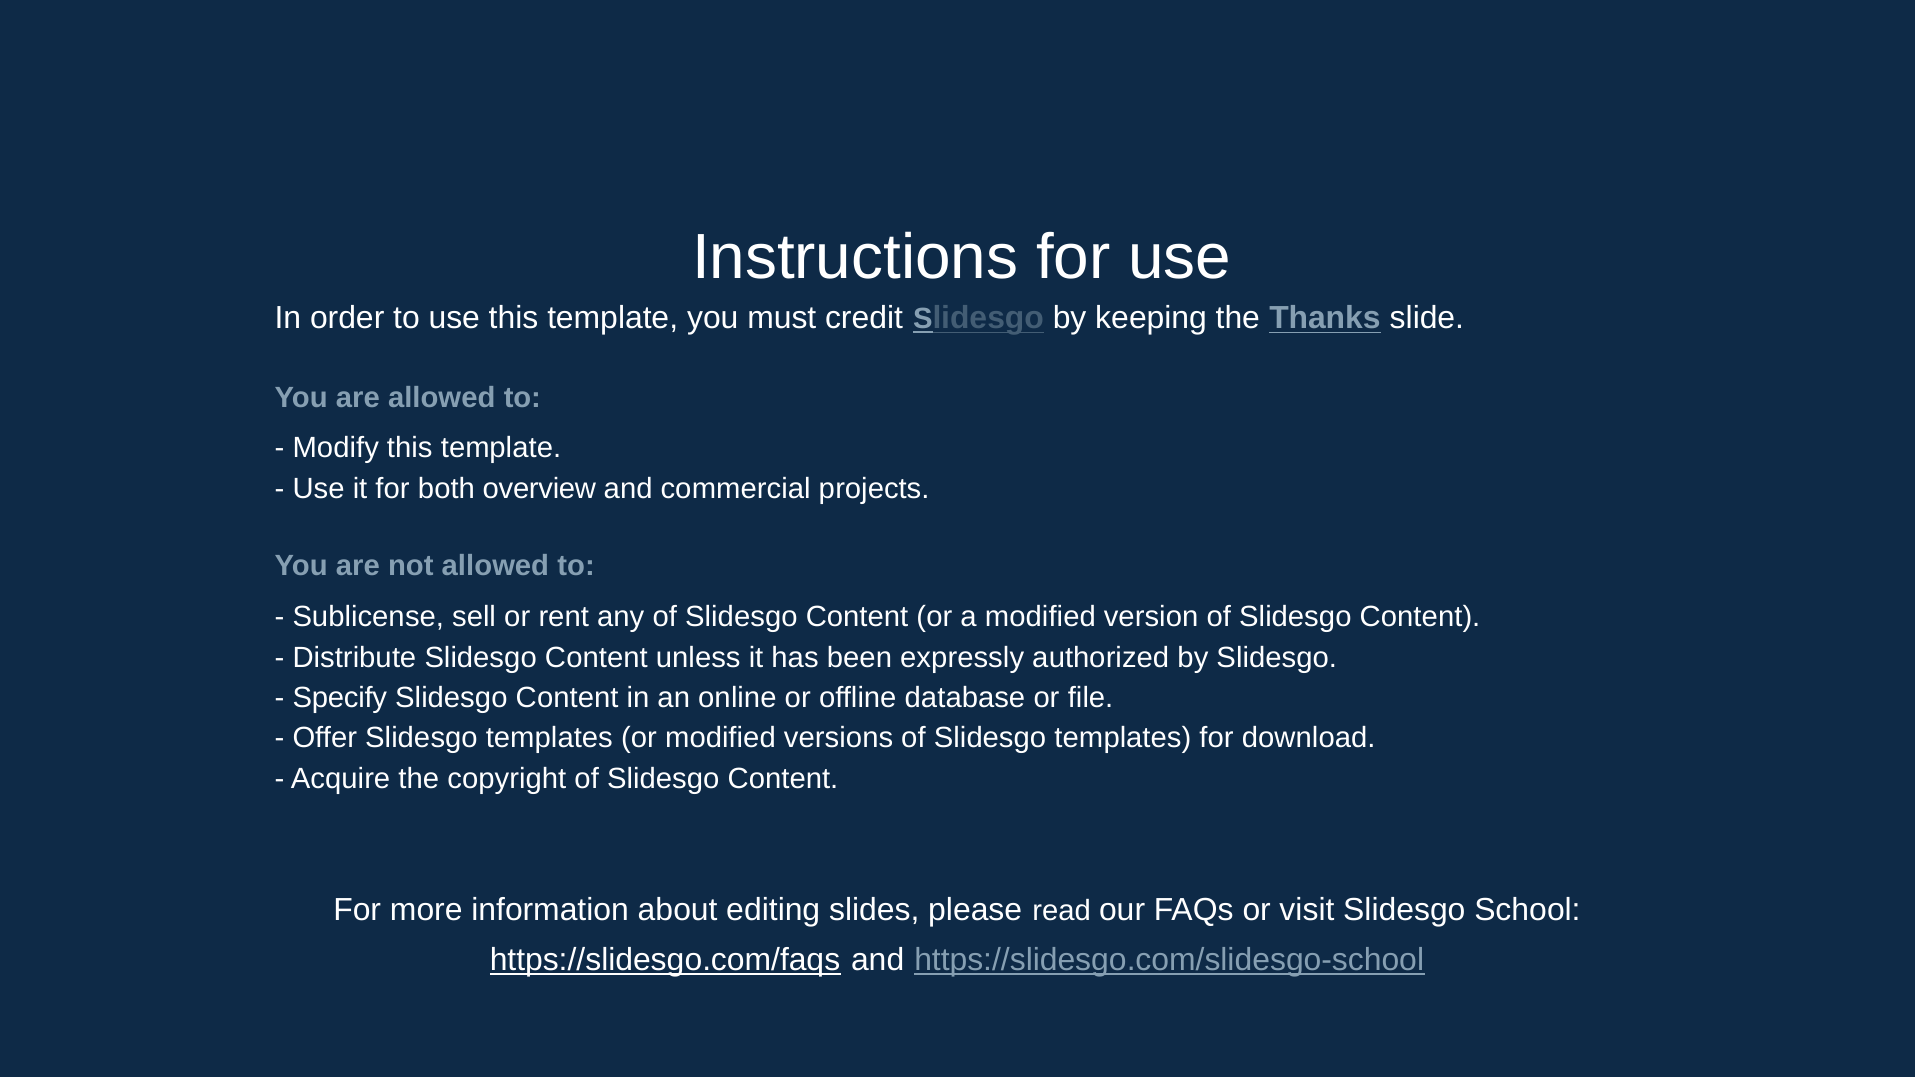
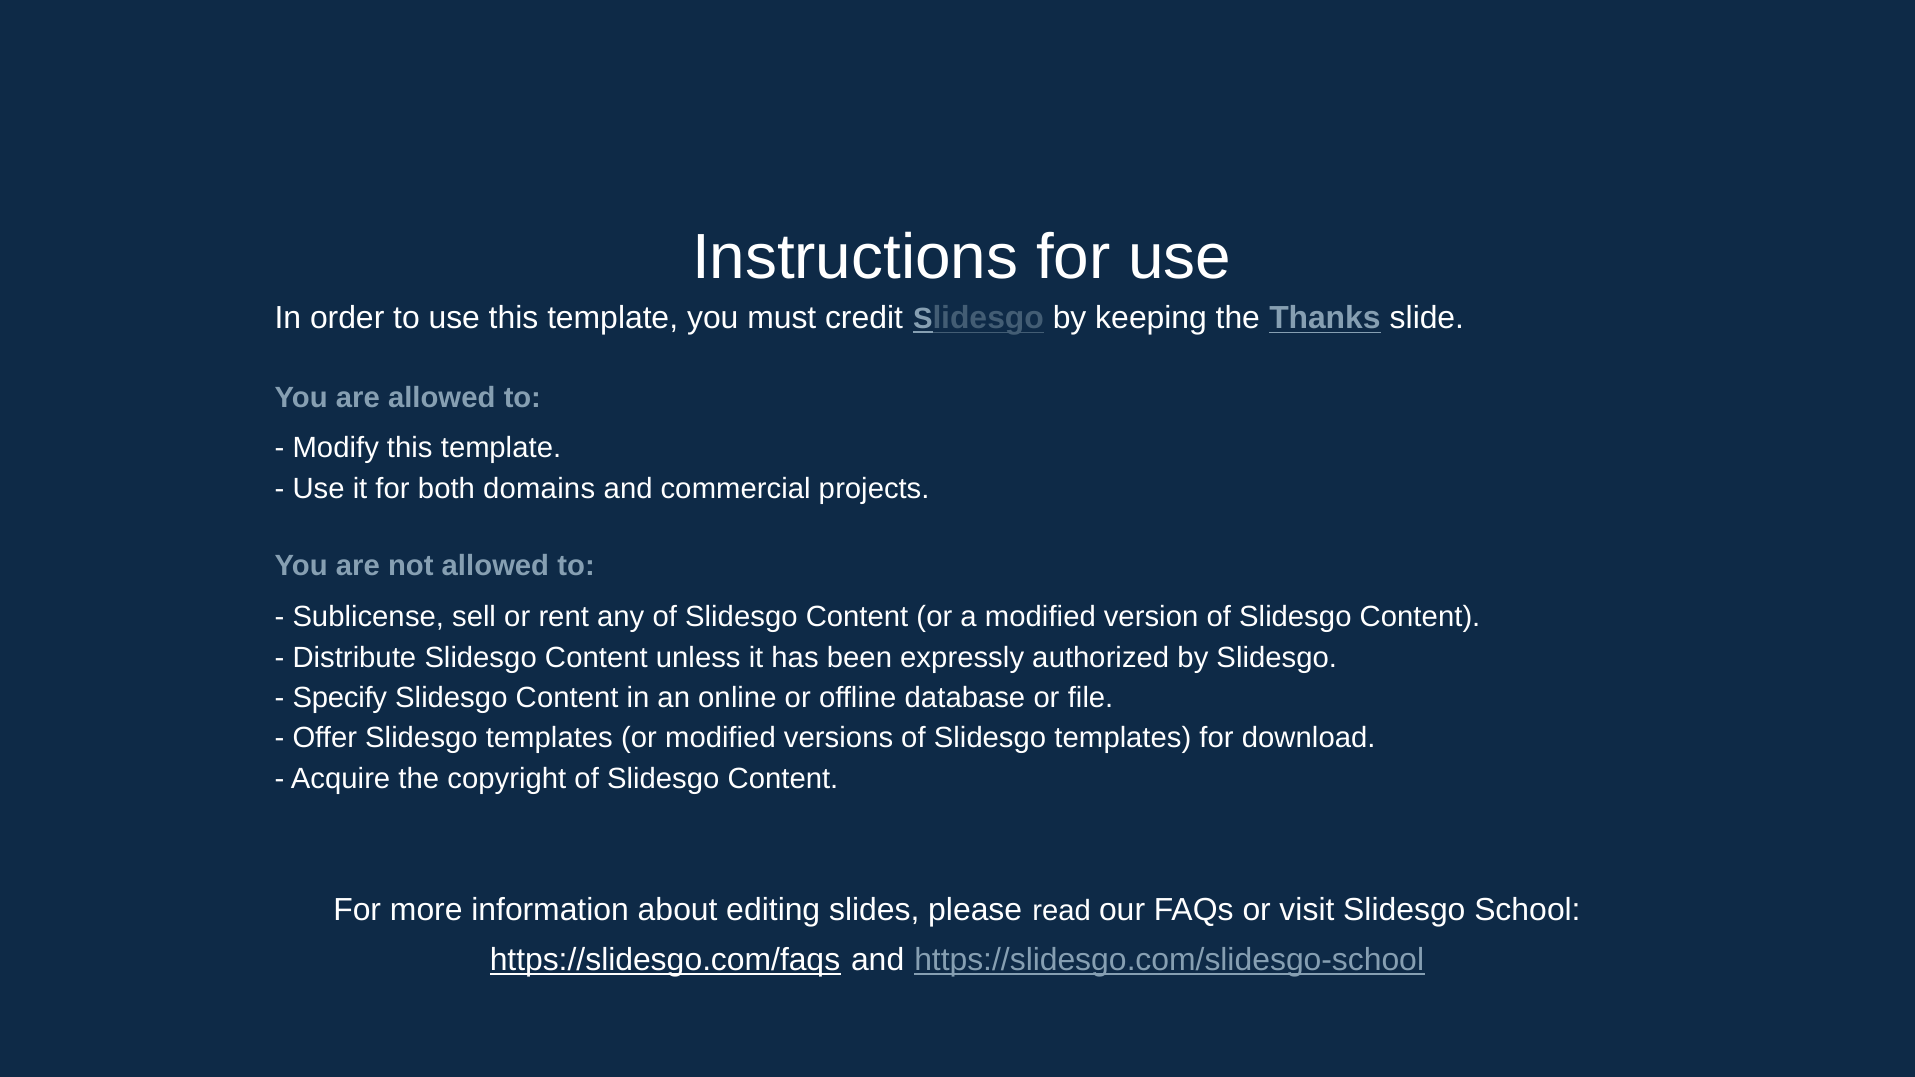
overview: overview -> domains (539, 489)
